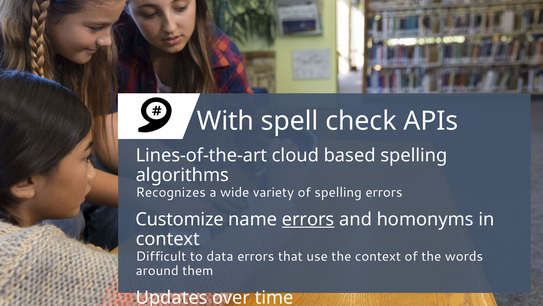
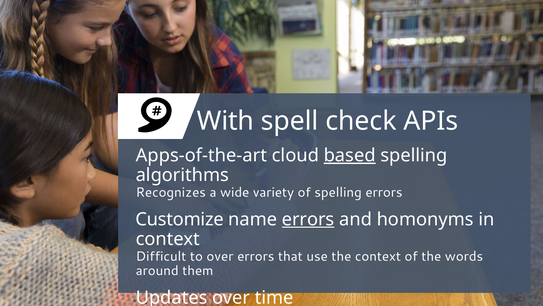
Lines-of-the-art: Lines-of-the-art -> Apps-of-the-art (201, 155)
based underline: none -> present (350, 155)
to data: data -> over (220, 256)
